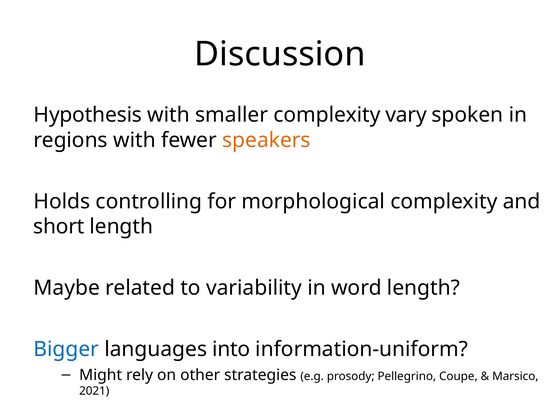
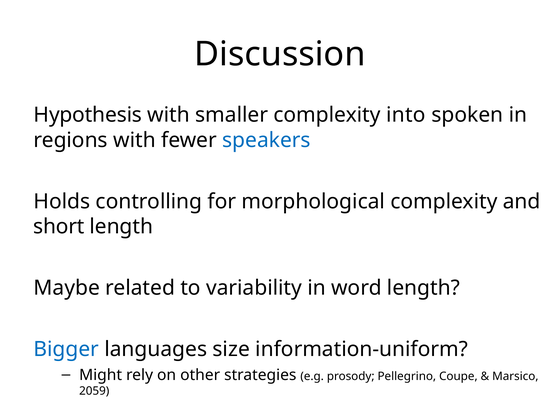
vary: vary -> into (406, 115)
speakers colour: orange -> blue (266, 140)
into: into -> size (231, 349)
2021: 2021 -> 2059 (94, 391)
